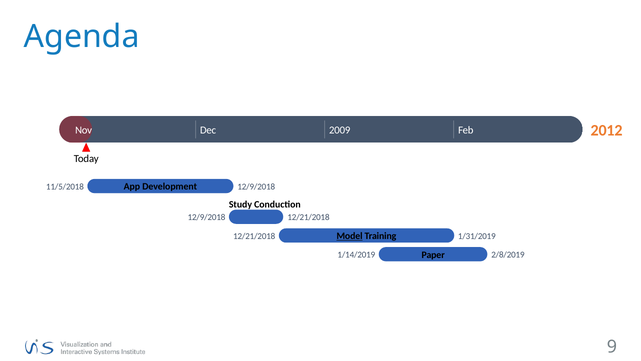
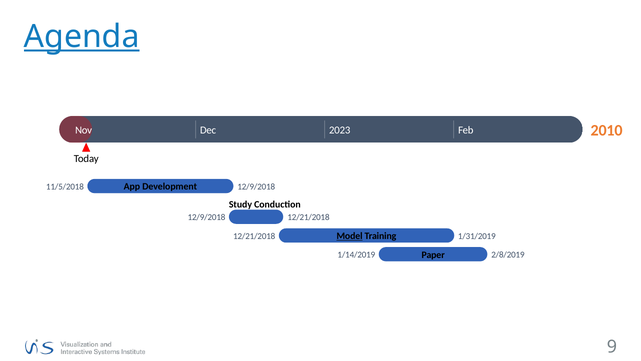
Agenda underline: none -> present (82, 37)
2012: 2012 -> 2010 (607, 130)
2009: 2009 -> 2023 (340, 130)
